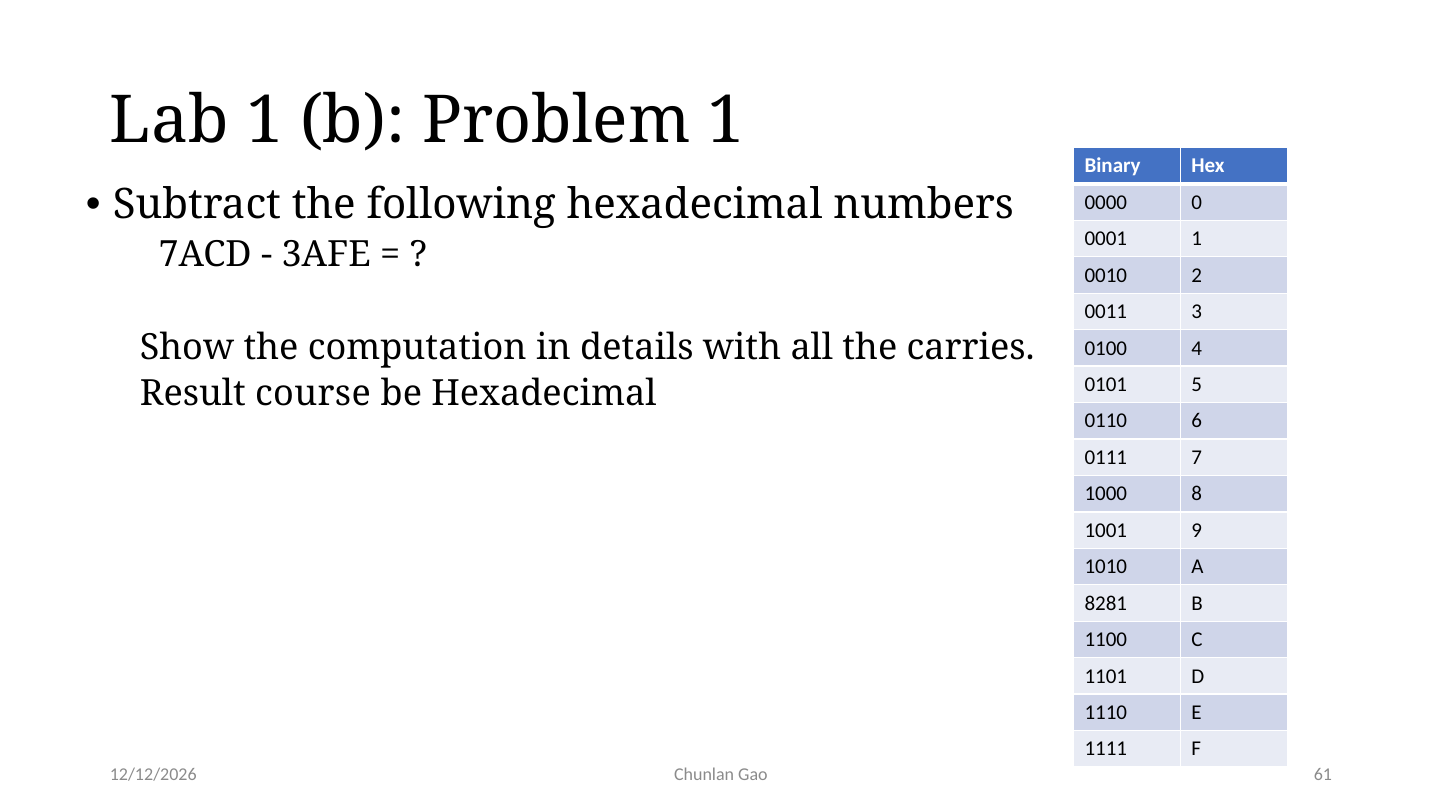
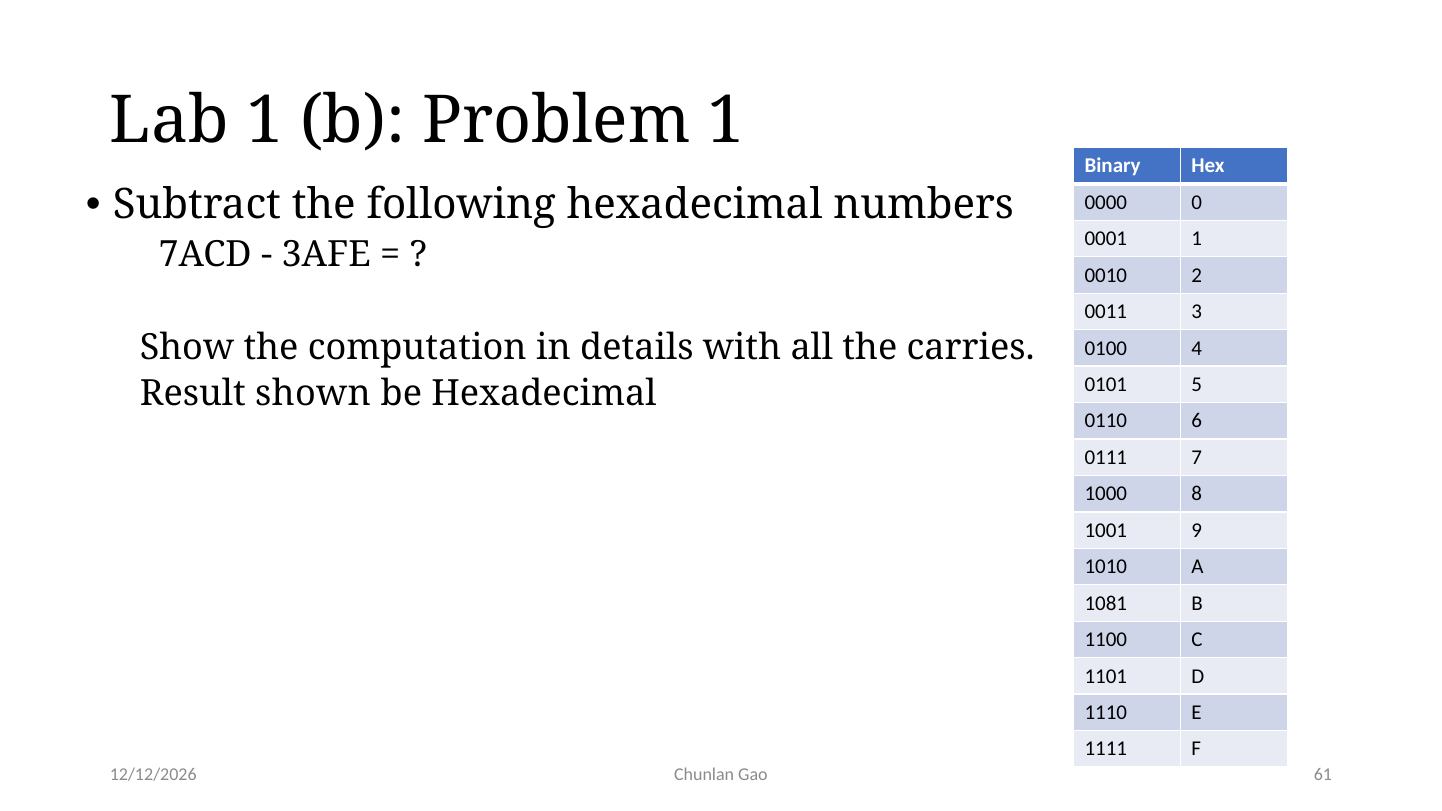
course: course -> shown (313, 394)
8281: 8281 -> 1081 (1106, 603)
